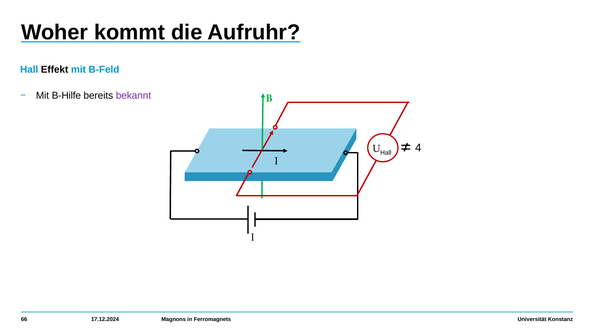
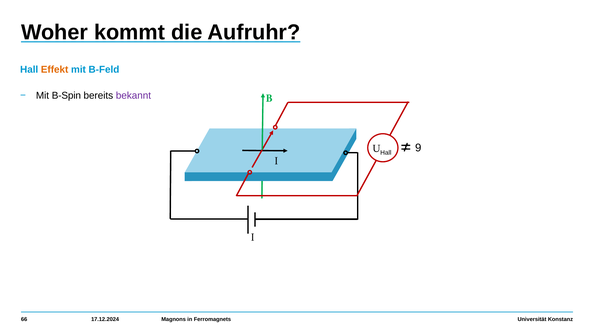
Effekt colour: black -> orange (55, 70)
B-Hilfe: B-Hilfe -> B-Spin (66, 96)
4: 4 -> 9 (418, 148)
